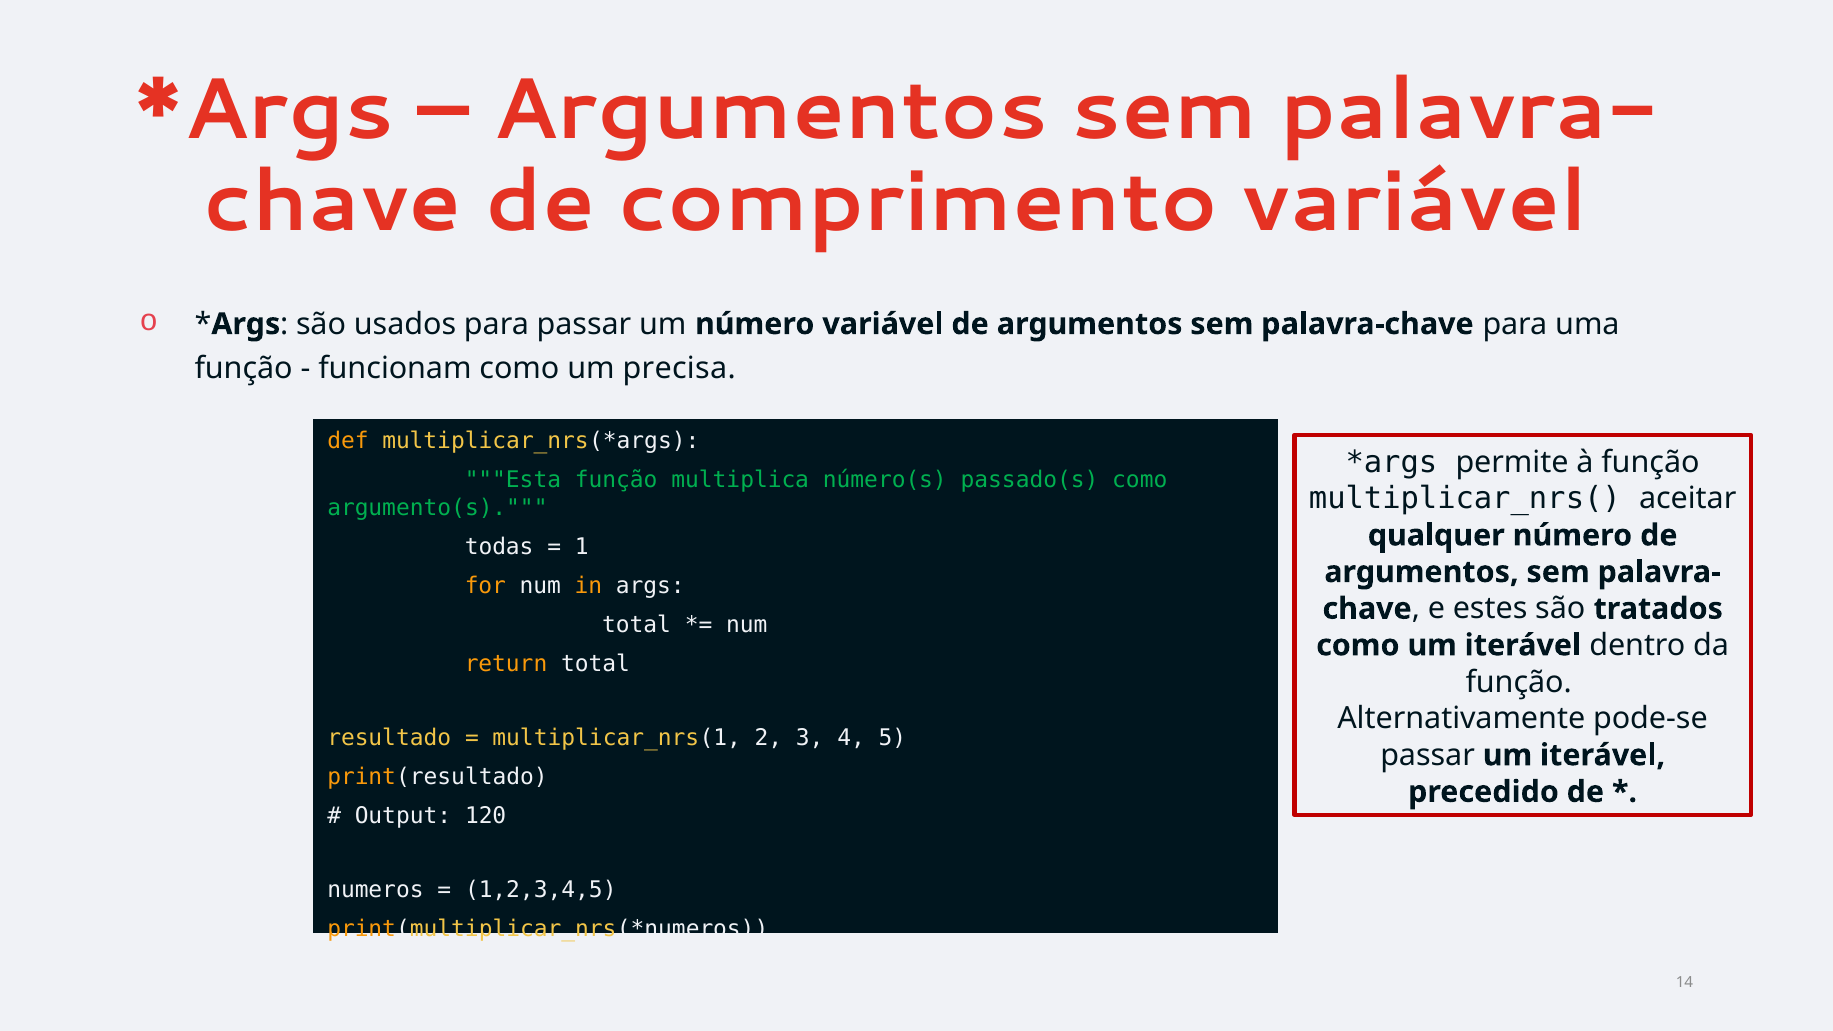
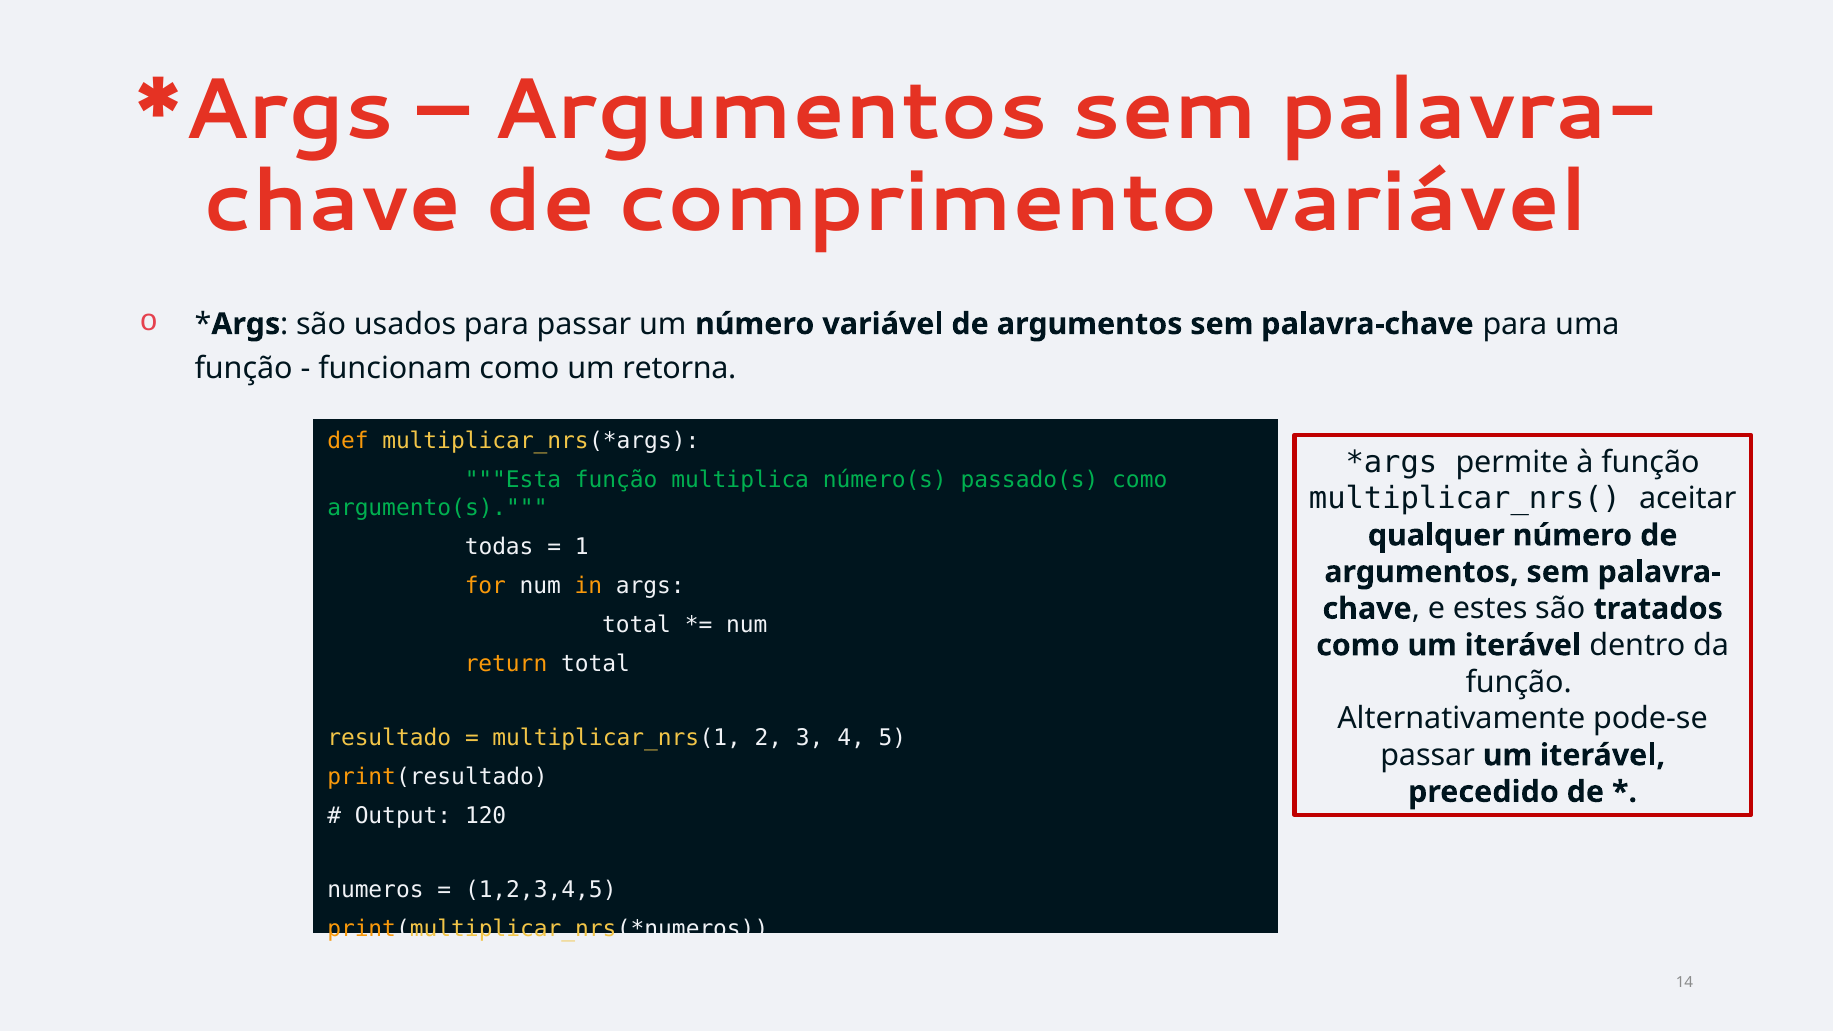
precisa: precisa -> retorna (679, 368)
